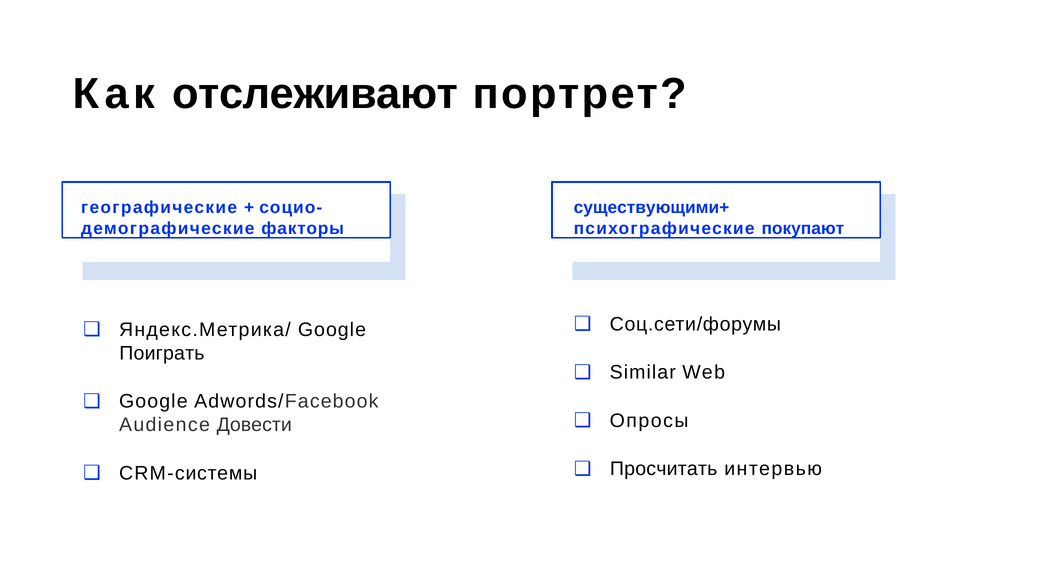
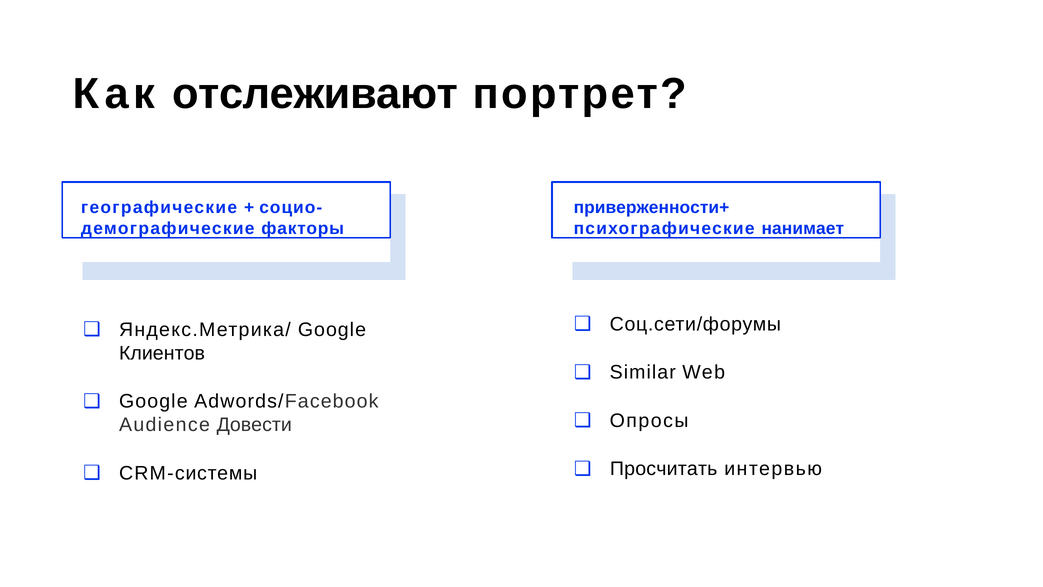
существующими+: существующими+ -> приверженности+ (651, 207)
покупают: покупают -> нанимает (803, 228)
Поиграть: Поиграть -> Клиентов (162, 353)
